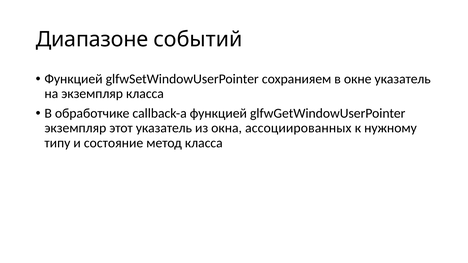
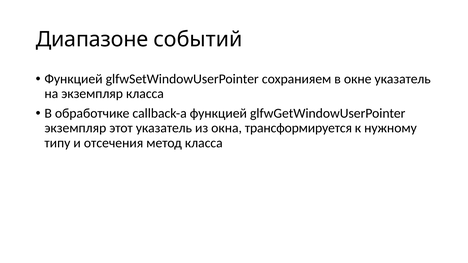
ассоциированных: ассоциированных -> трансформируется (298, 128)
состояние: состояние -> отсечения (114, 143)
